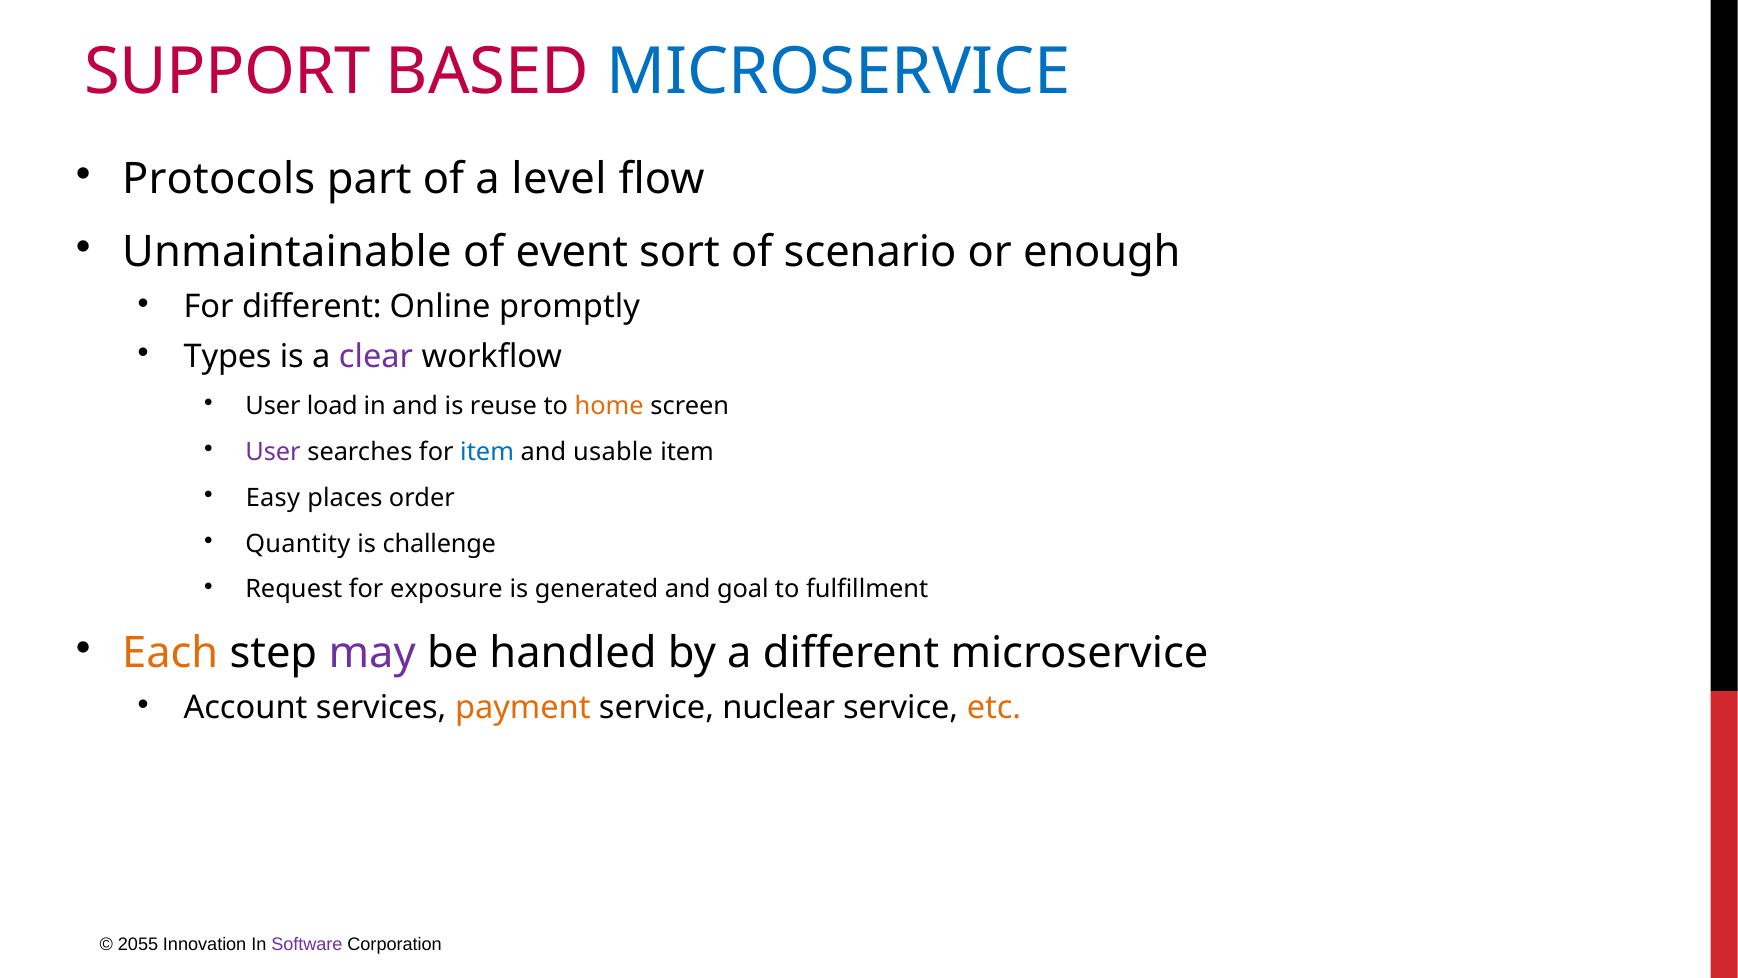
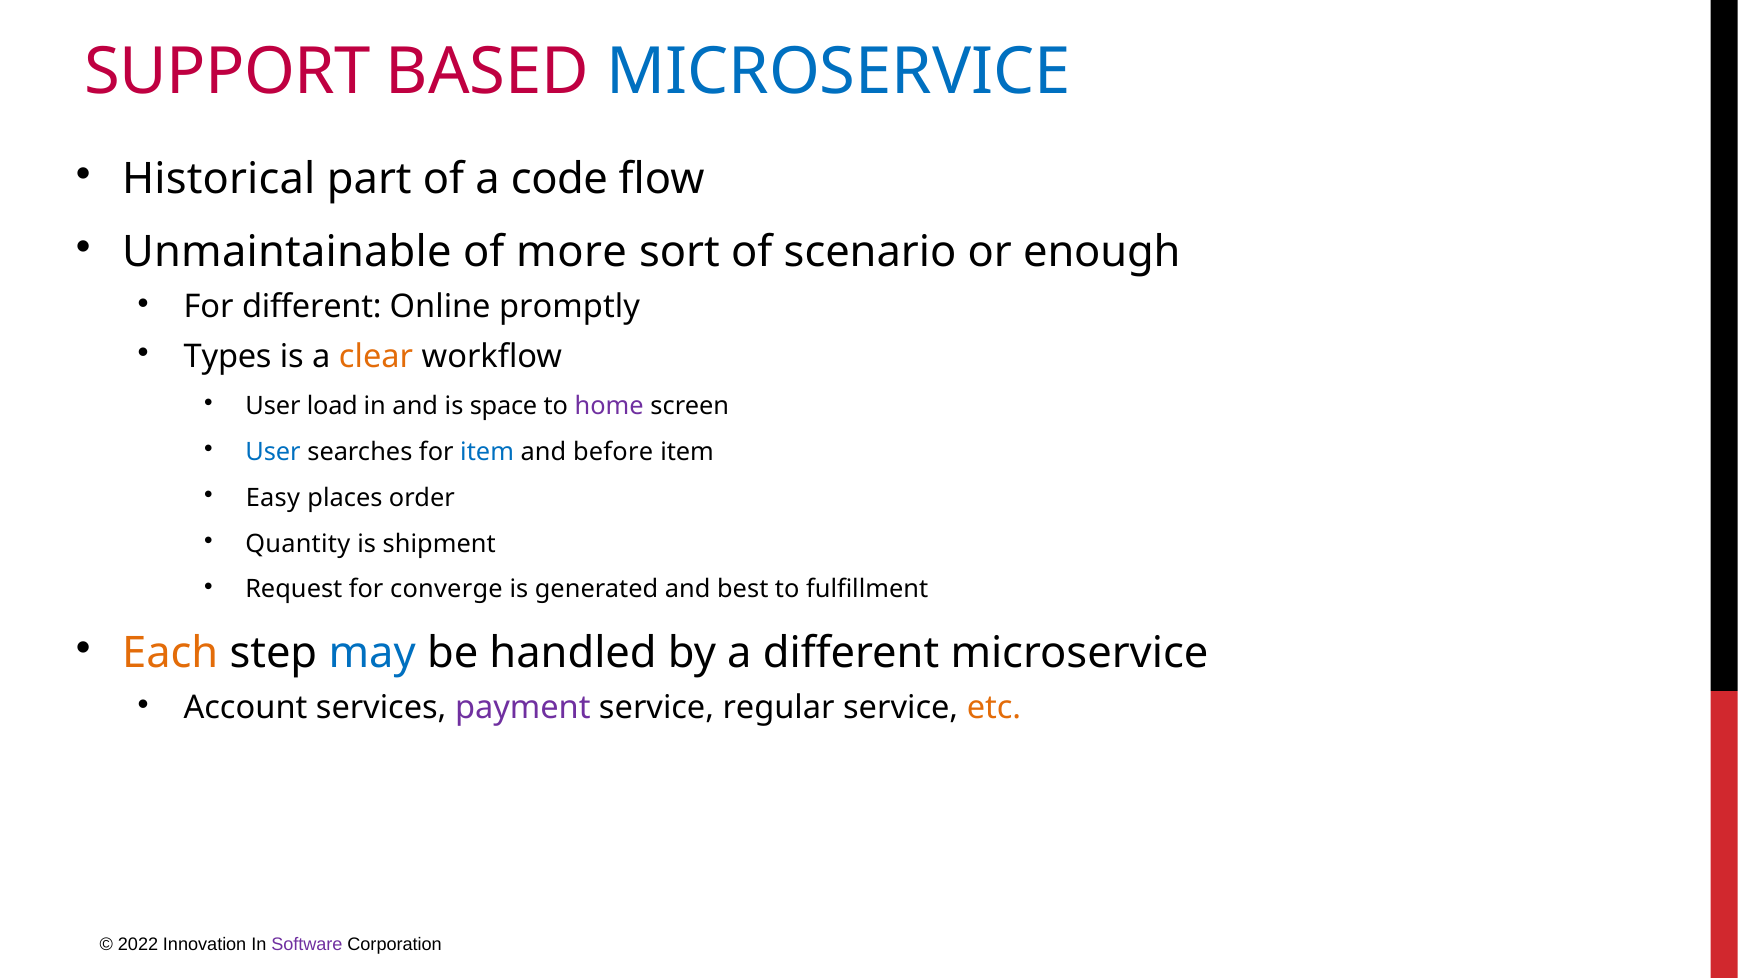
Protocols: Protocols -> Historical (219, 179)
level: level -> code (559, 179)
event: event -> more (572, 252)
clear colour: purple -> orange (376, 356)
reuse: reuse -> space (504, 406)
home colour: orange -> purple (609, 406)
User colour: purple -> blue (273, 452)
usable: usable -> before (613, 452)
challenge: challenge -> shipment (439, 543)
exposure: exposure -> converge (446, 589)
goal: goal -> best (743, 589)
may colour: purple -> blue (372, 652)
payment colour: orange -> purple (523, 708)
nuclear: nuclear -> regular (779, 708)
2055: 2055 -> 2022 (138, 944)
